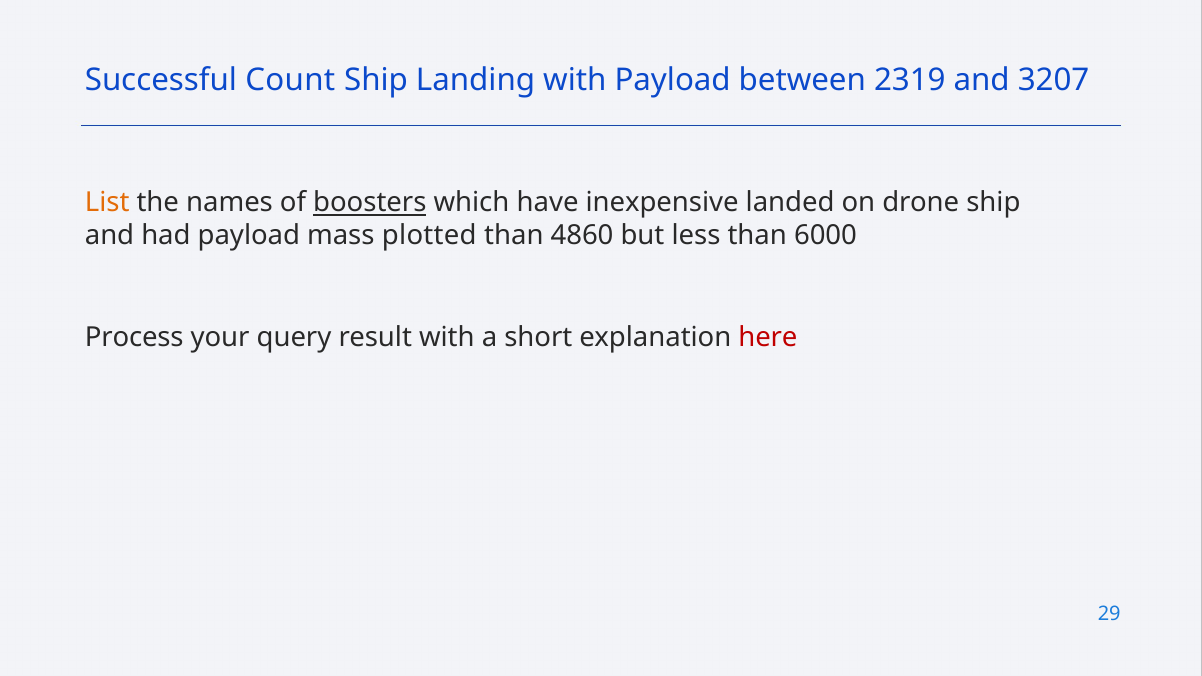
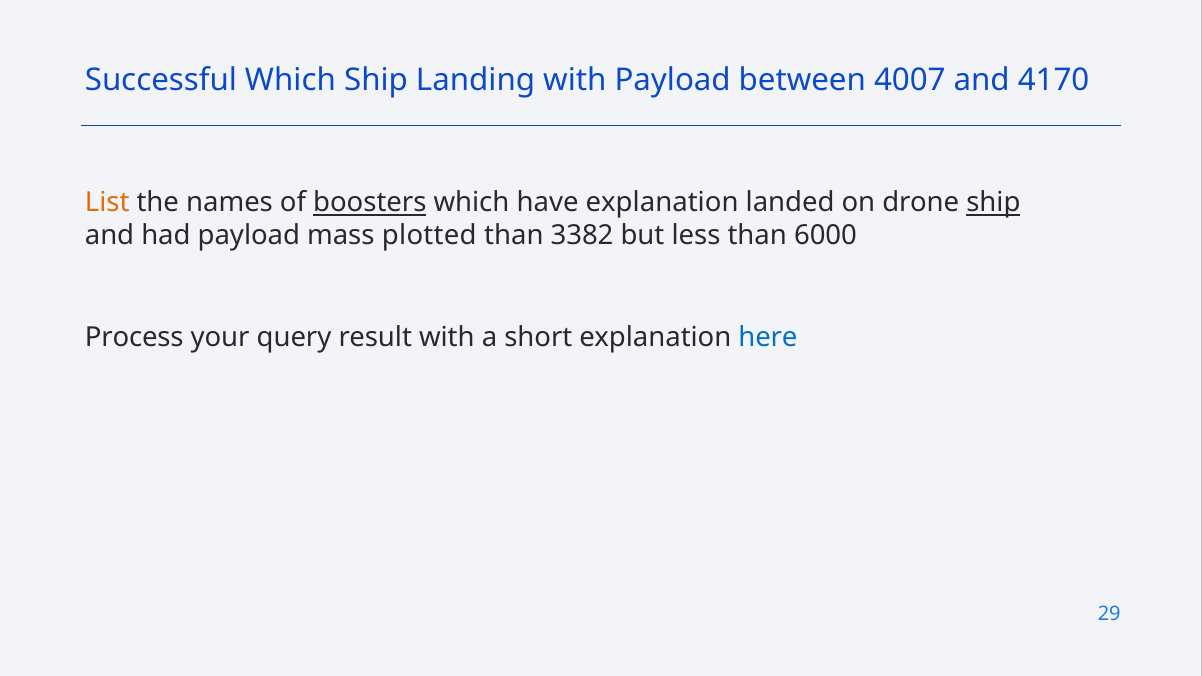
Successful Count: Count -> Which (290, 80)
2319: 2319 -> 4007 (910, 80)
3207: 3207 -> 4170 (1054, 80)
have inexpensive: inexpensive -> explanation (662, 203)
ship underline: none -> present (993, 203)
4860: 4860 -> 3382 (582, 236)
here colour: red -> blue (768, 337)
